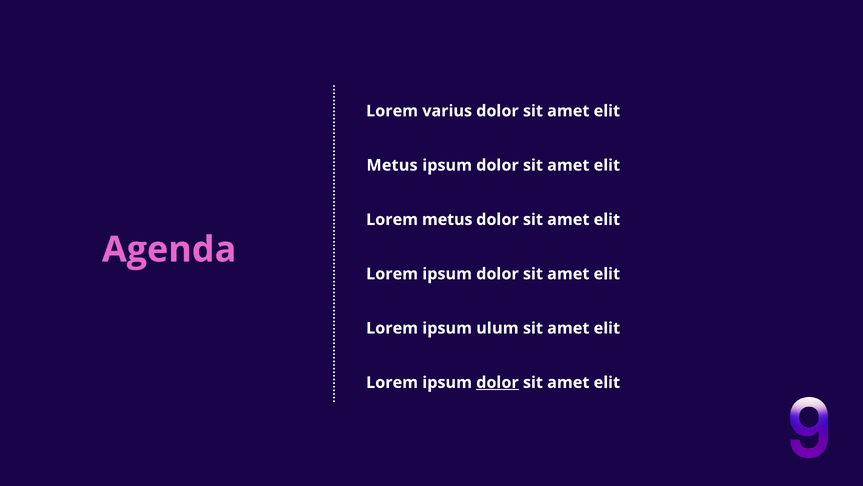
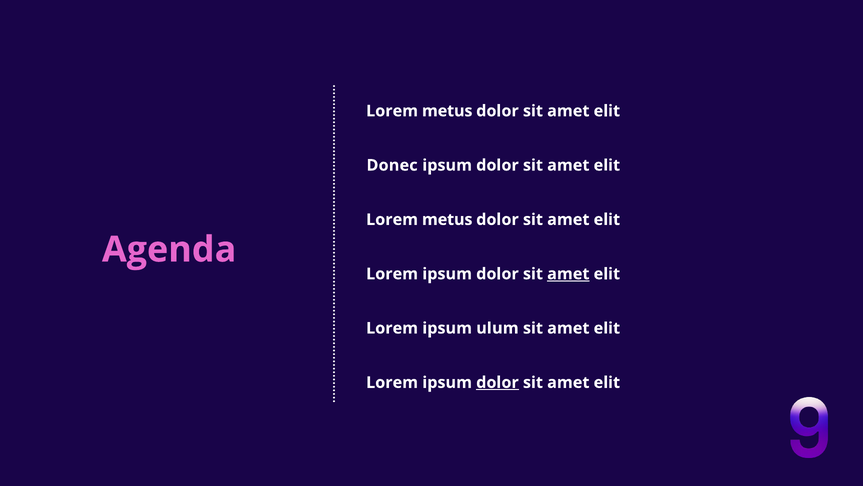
varius: varius -> metus (447, 111)
Metus: Metus -> Donec (392, 165)
amet underline: none -> present (568, 274)
